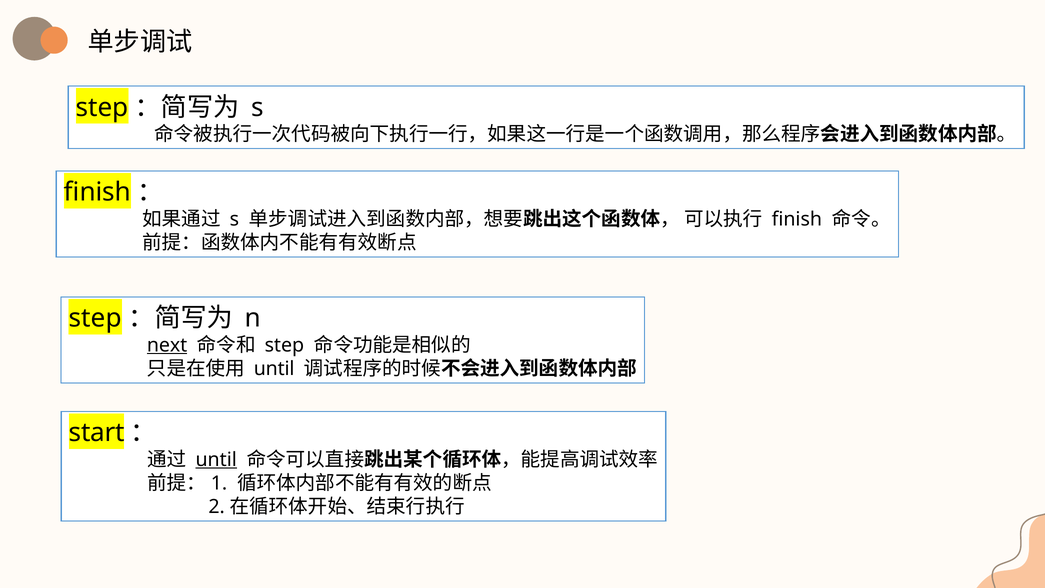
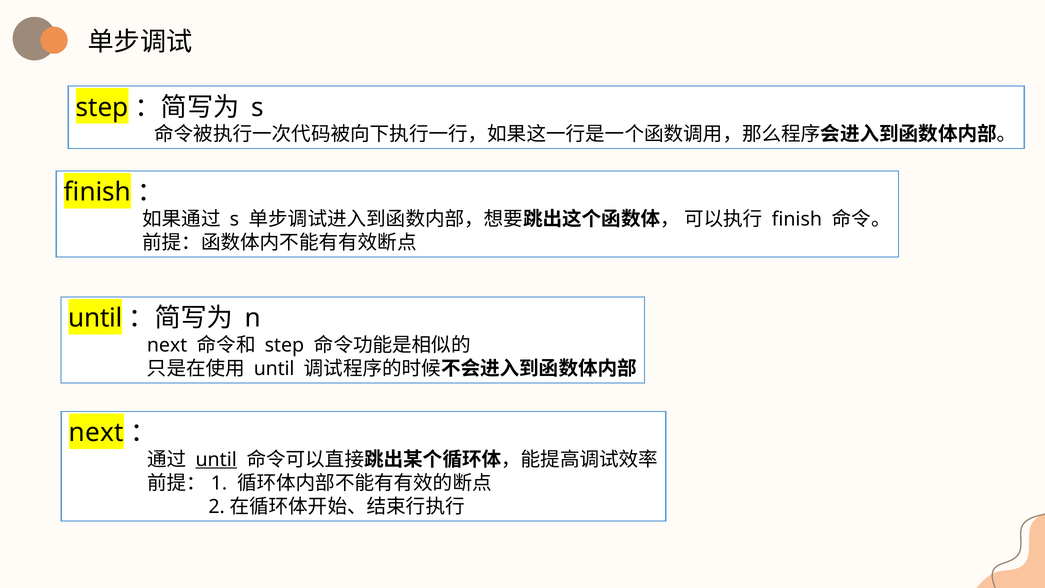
step: step -> until (96, 318)
next underline: present -> none (167, 345)
start: start -> next (96, 433)
